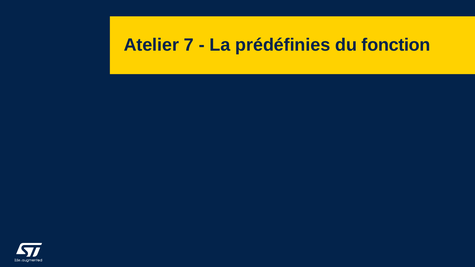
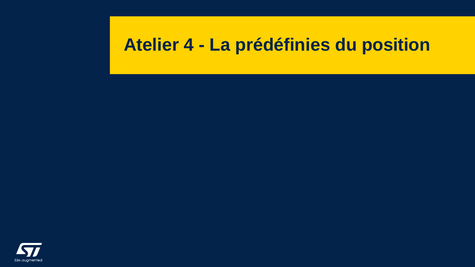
7: 7 -> 4 (189, 45)
fonction: fonction -> position (396, 45)
